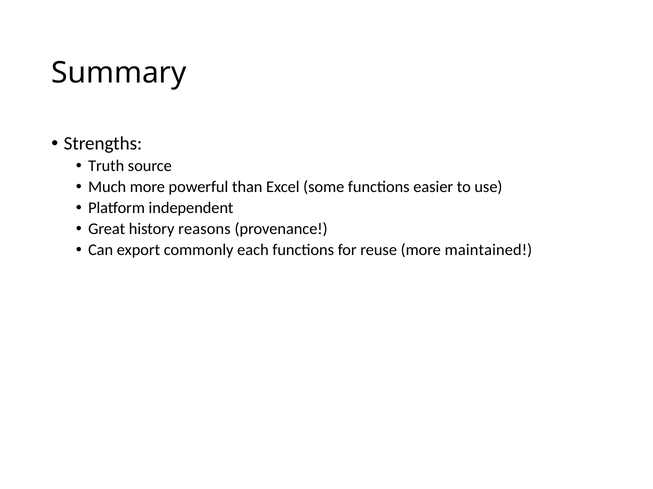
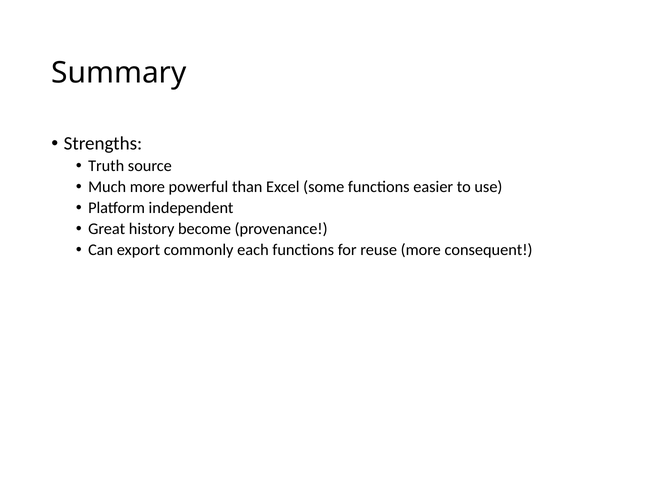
reasons: reasons -> become (205, 229)
maintained: maintained -> consequent (489, 250)
